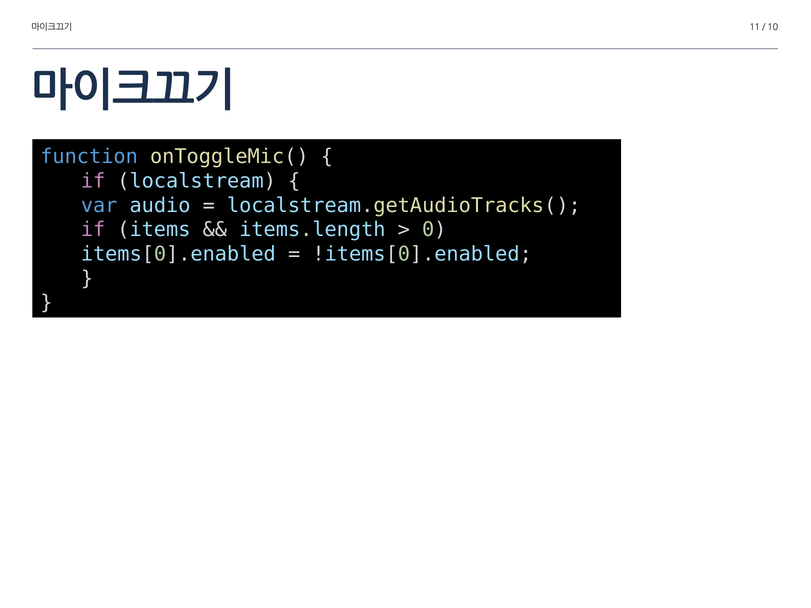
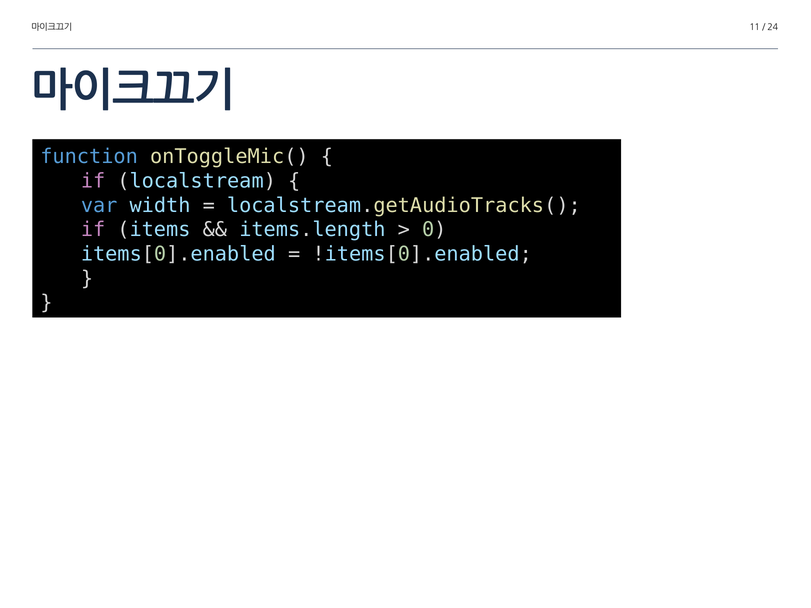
10: 10 -> 24 (773, 27)
audio: audio -> width (160, 206)
